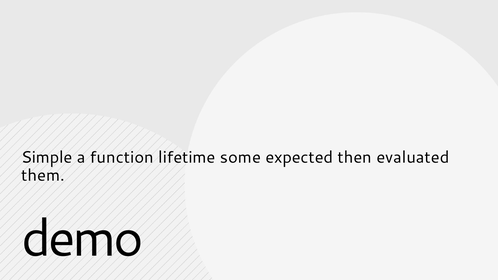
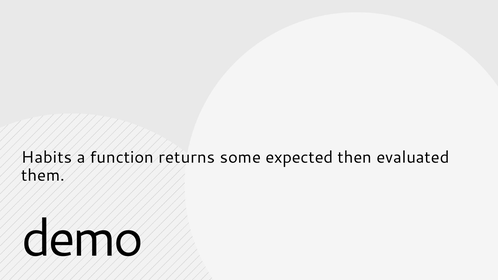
Simple: Simple -> Habits (47, 157)
lifetime: lifetime -> returns (187, 157)
